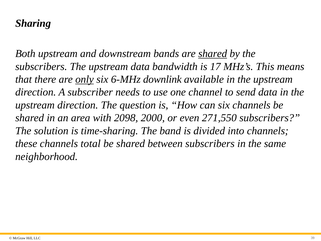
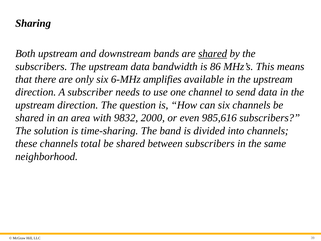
17: 17 -> 86 (215, 66)
only underline: present -> none (85, 79)
downlink: downlink -> amplifies (162, 79)
2098: 2098 -> 9832 (126, 118)
271,550: 271,550 -> 985,616 (219, 118)
